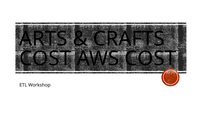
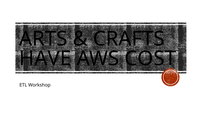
COST: COST -> HAVE (45, 58)
